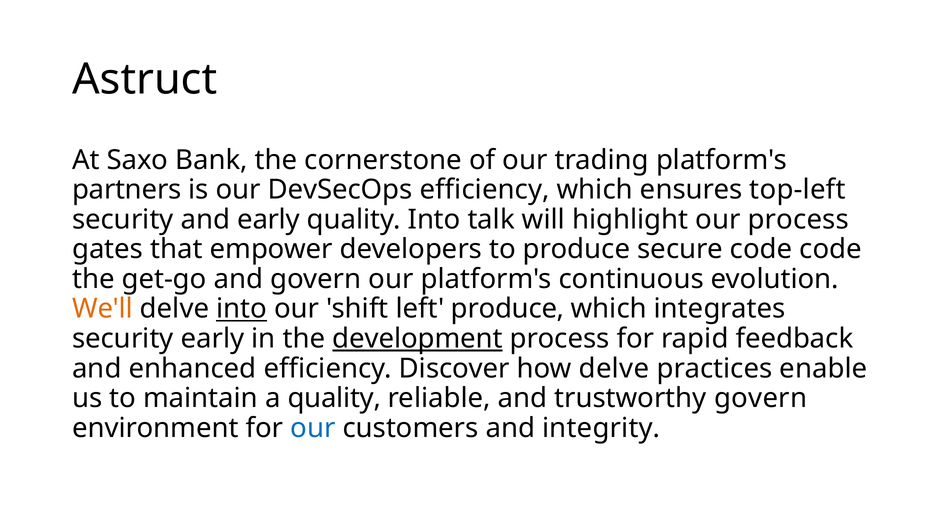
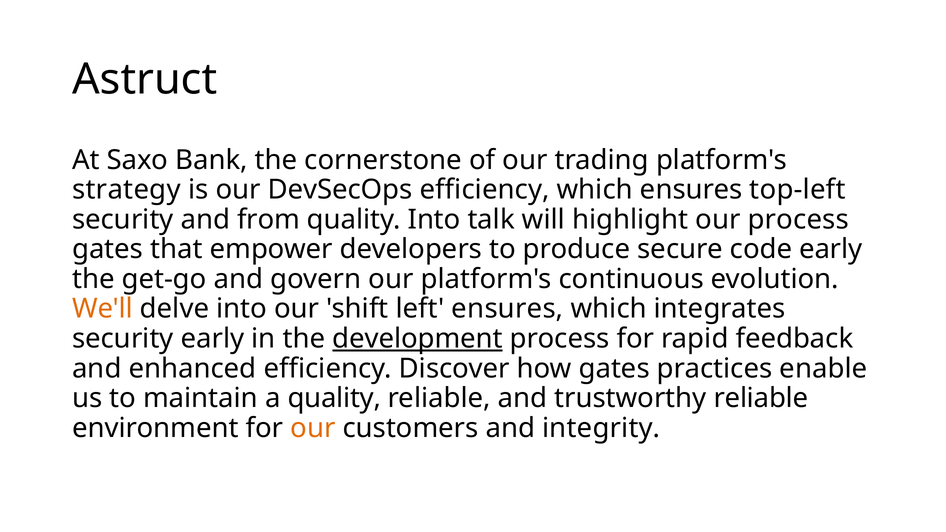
partners: partners -> strategy (126, 190)
and early: early -> from (269, 220)
code code: code -> early (831, 249)
into underline: present -> none (242, 309)
left produce: produce -> ensures (507, 309)
how delve: delve -> gates (614, 369)
trustworthy govern: govern -> reliable (761, 398)
our colour: blue -> orange (313, 428)
